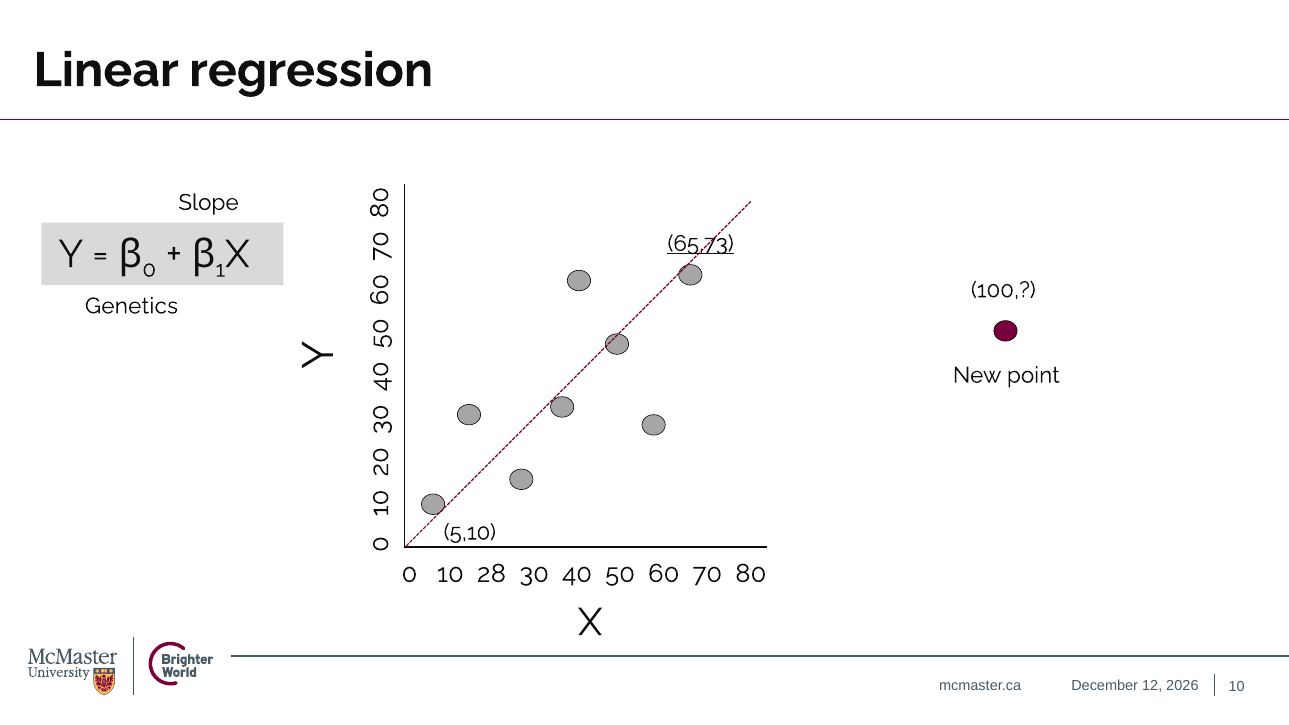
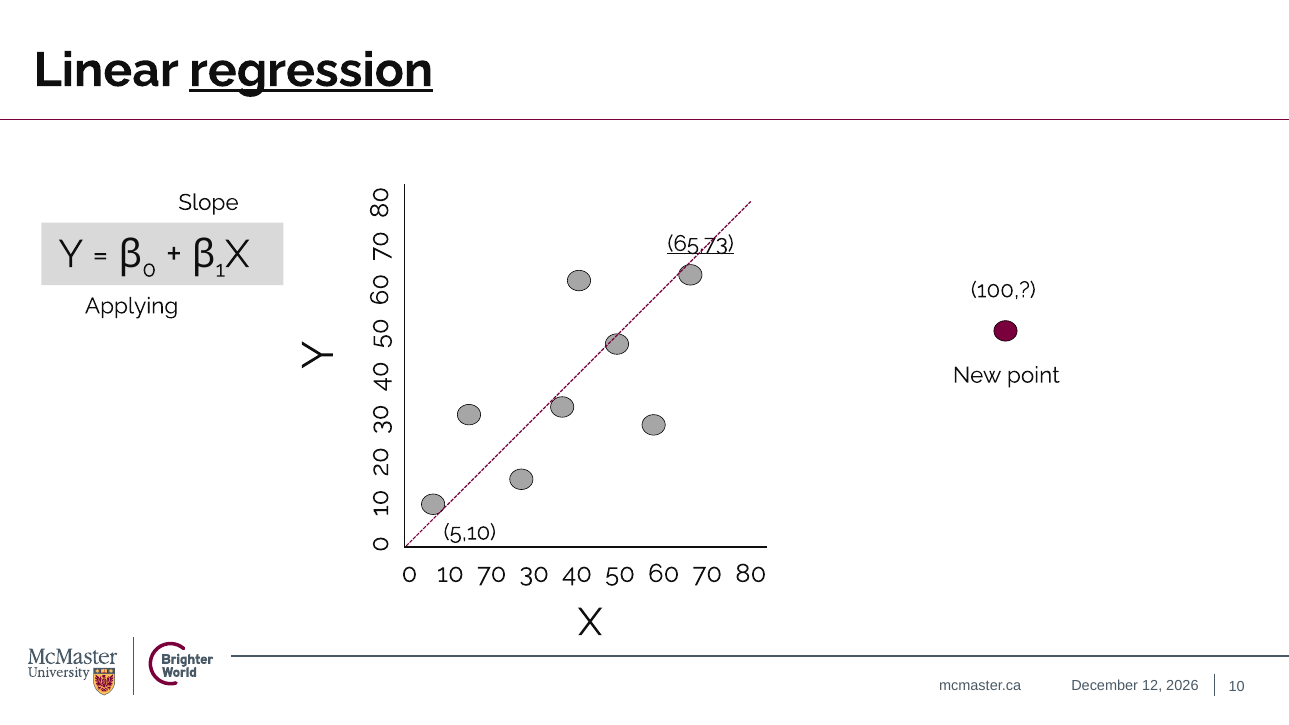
regression underline: none -> present (311, 70)
Genetics: Genetics -> Applying (132, 306)
10 28: 28 -> 70 (492, 574)
